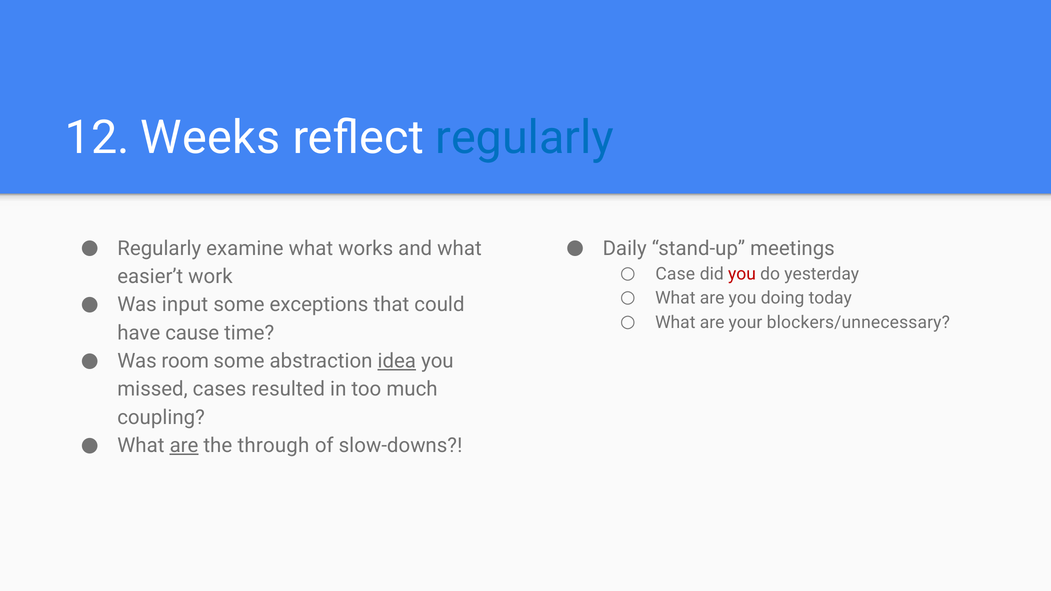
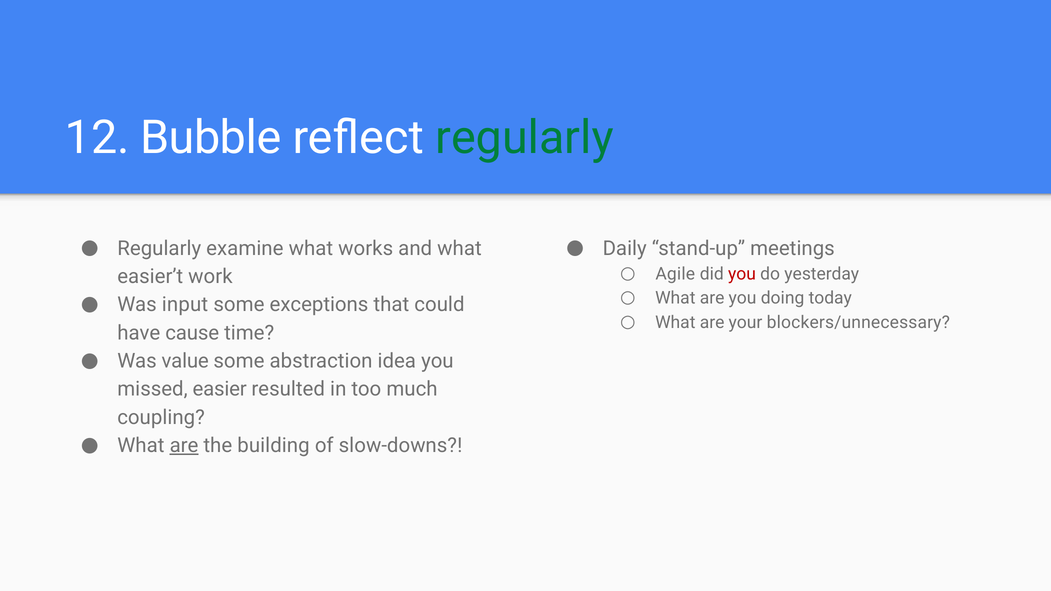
Weeks: Weeks -> Bubble (211, 138)
regularly colour: blue -> green (525, 138)
Case: Case -> Agile (675, 274)
room: room -> value (185, 361)
idea underline: present -> none (397, 361)
cases: cases -> easier (220, 389)
through: through -> building (274, 446)
